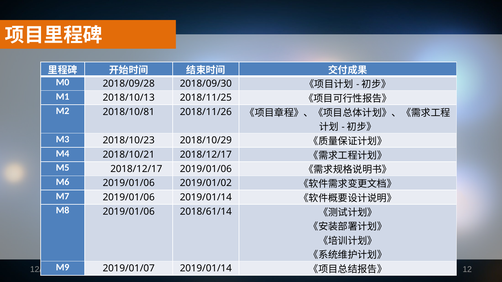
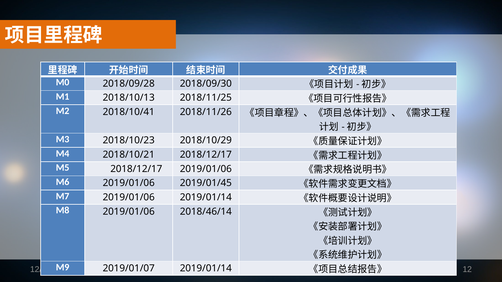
2018/10/81: 2018/10/81 -> 2018/10/41 (129, 112)
2019/01/02: 2019/01/02 -> 2019/01/45 (206, 183)
2018/61/14: 2018/61/14 -> 2018/46/14 (206, 212)
